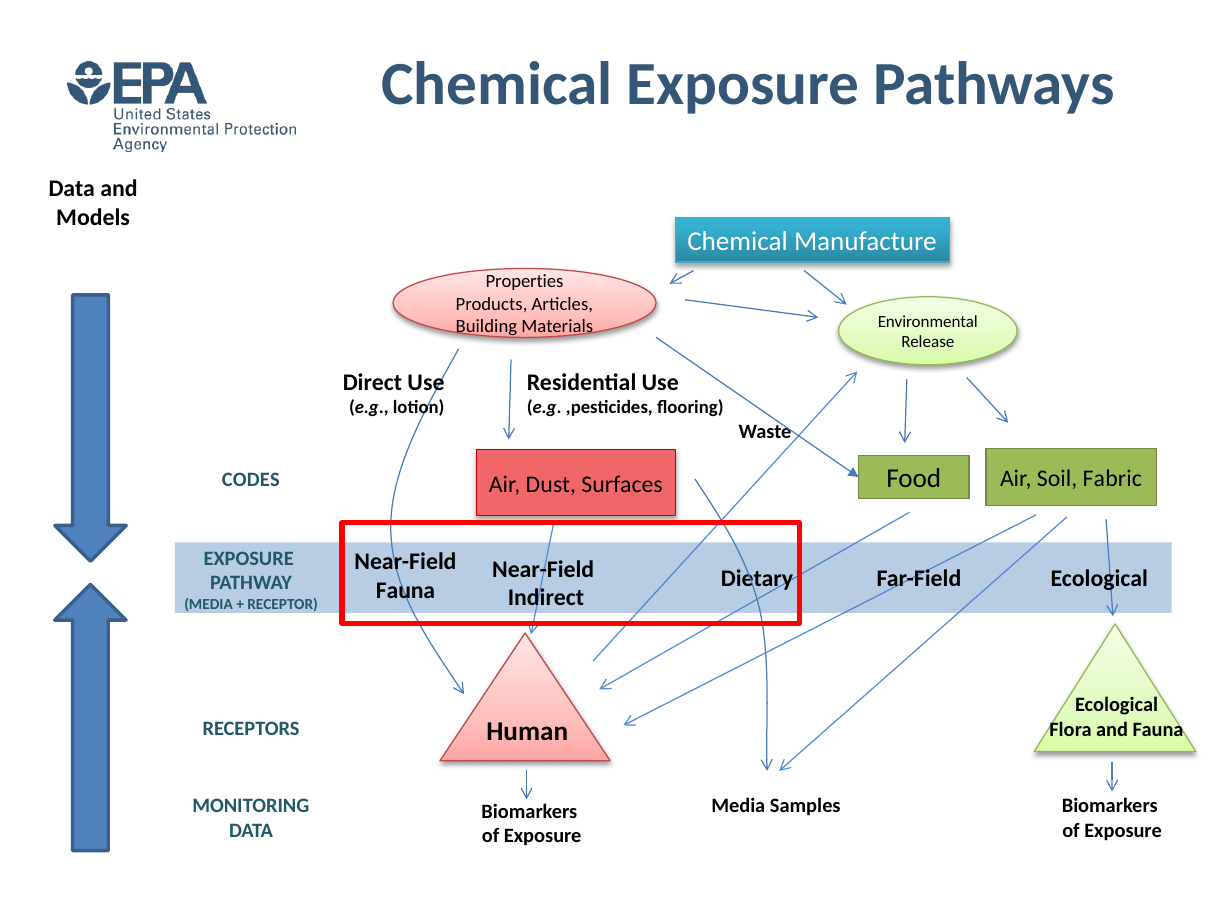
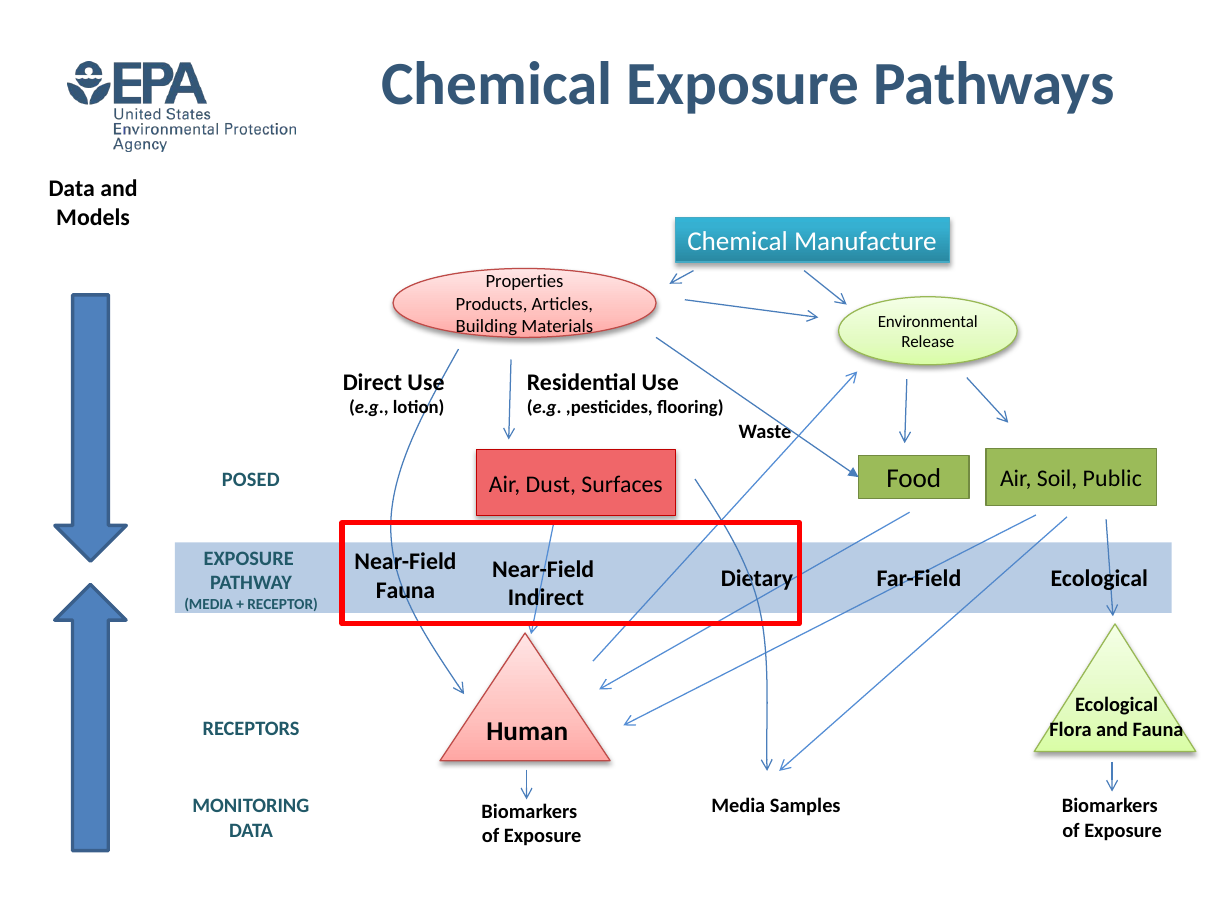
Fabric: Fabric -> Public (1112, 479)
CODES: CODES -> POSED (251, 480)
